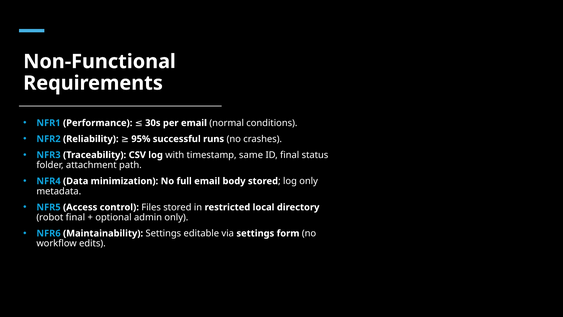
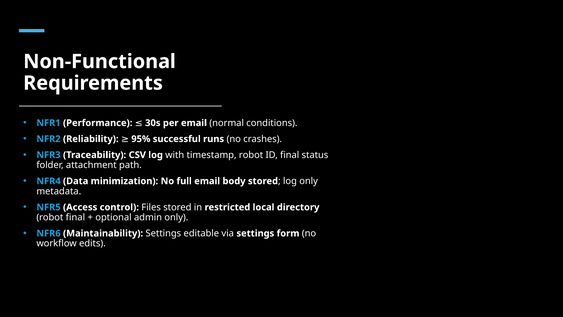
timestamp same: same -> robot (251, 155)
